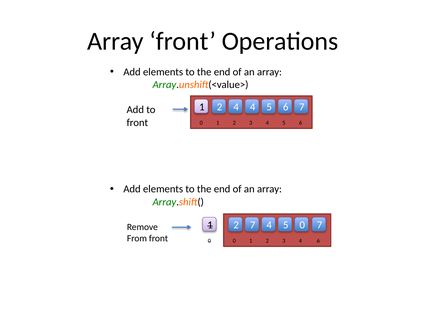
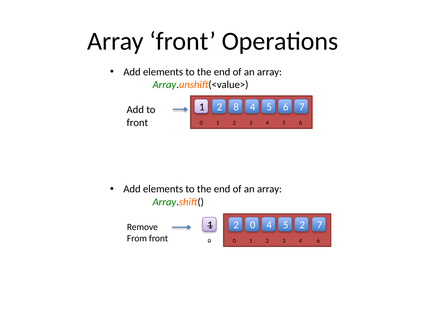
2 4: 4 -> 8 (236, 107)
7: 7 -> 0 (253, 225)
5 0: 0 -> 2 (302, 225)
